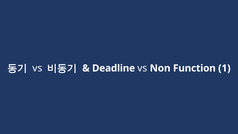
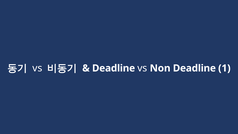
Non Function: Function -> Deadline (194, 68)
